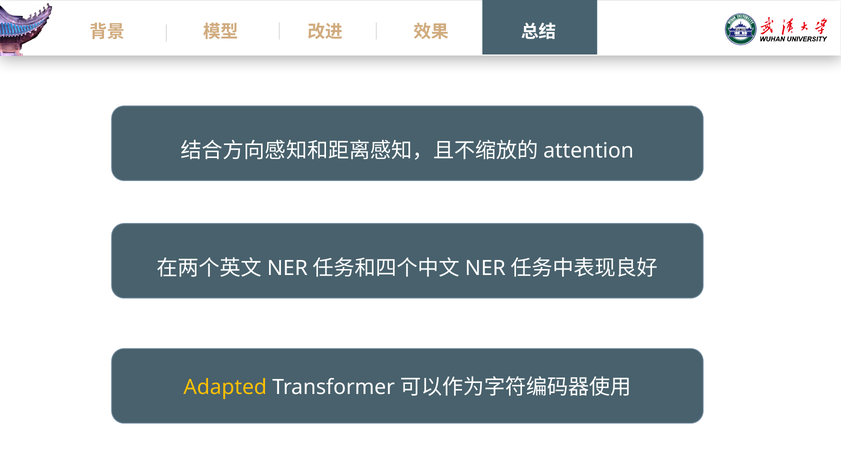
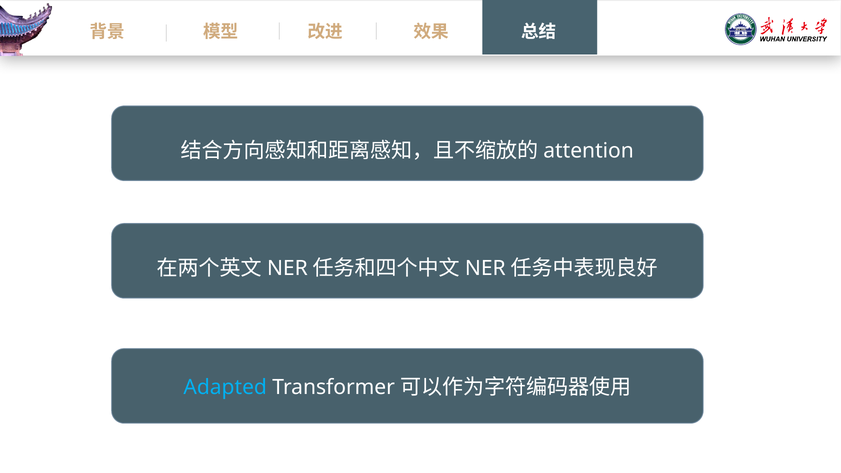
Adapted colour: yellow -> light blue (225, 387)
